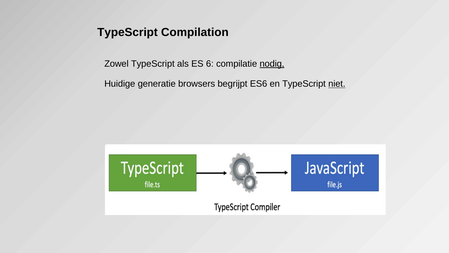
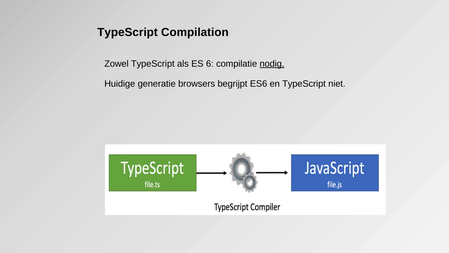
niet underline: present -> none (337, 84)
